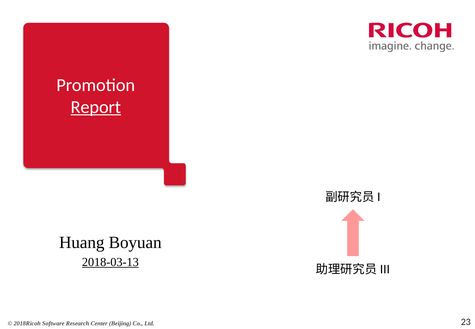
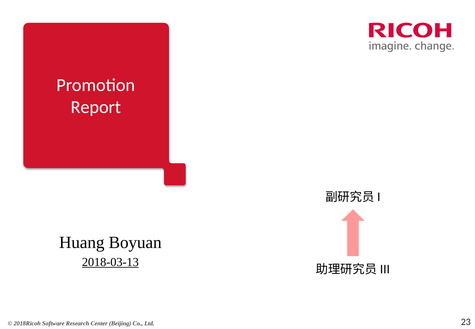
Report underline: present -> none (96, 107)
